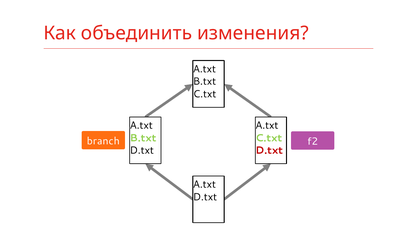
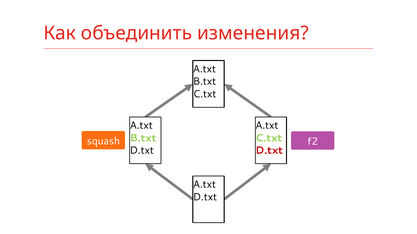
branch: branch -> squash (103, 141)
